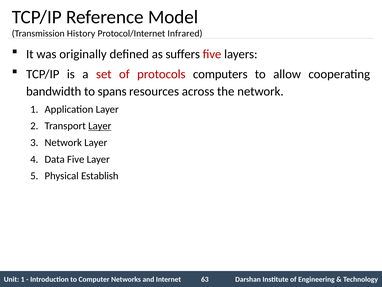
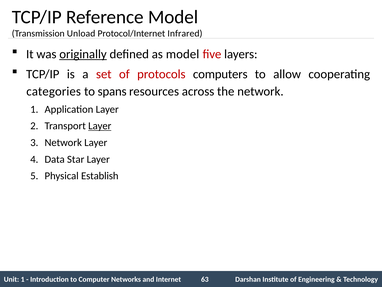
History: History -> Unload (81, 33)
originally underline: none -> present (83, 54)
as suffers: suffers -> model (183, 54)
bandwidth: bandwidth -> categories (54, 91)
Data Five: Five -> Star (76, 159)
